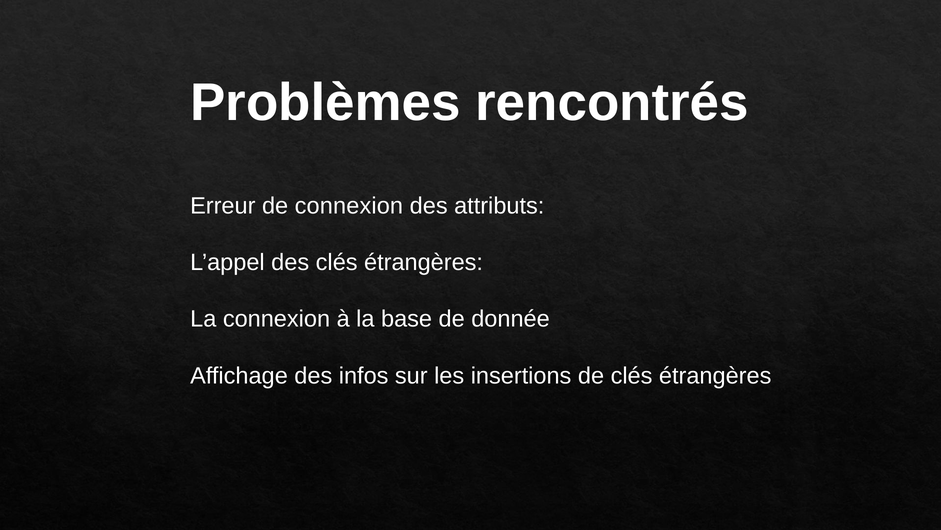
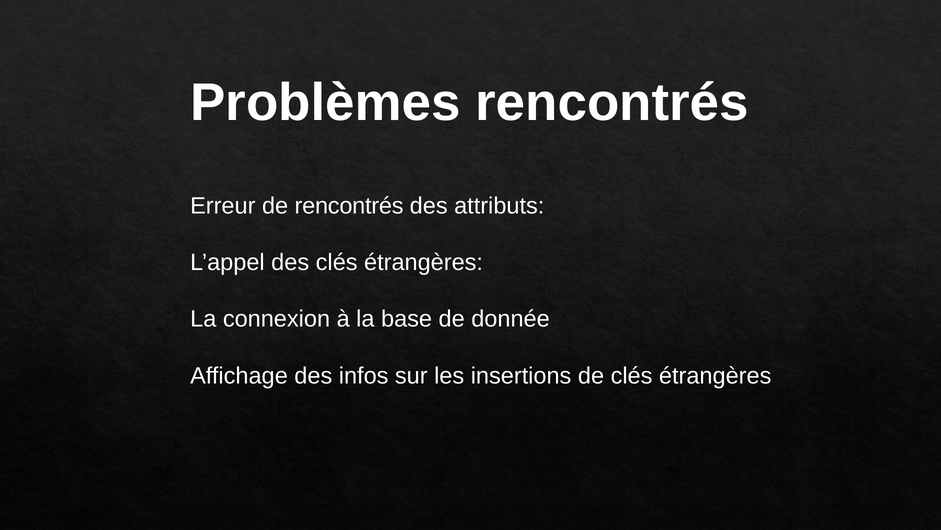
de connexion: connexion -> rencontrés (349, 206)
